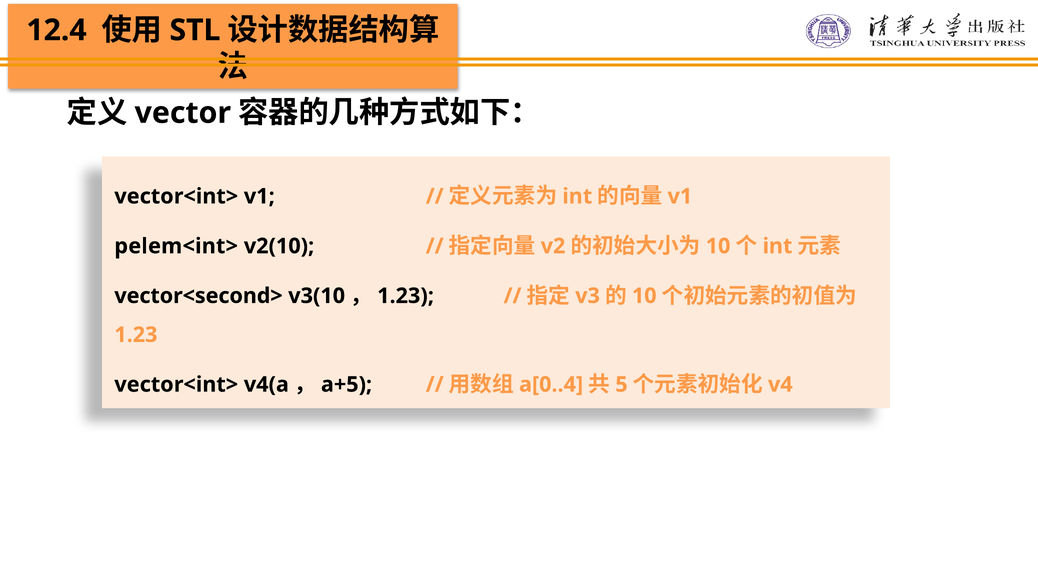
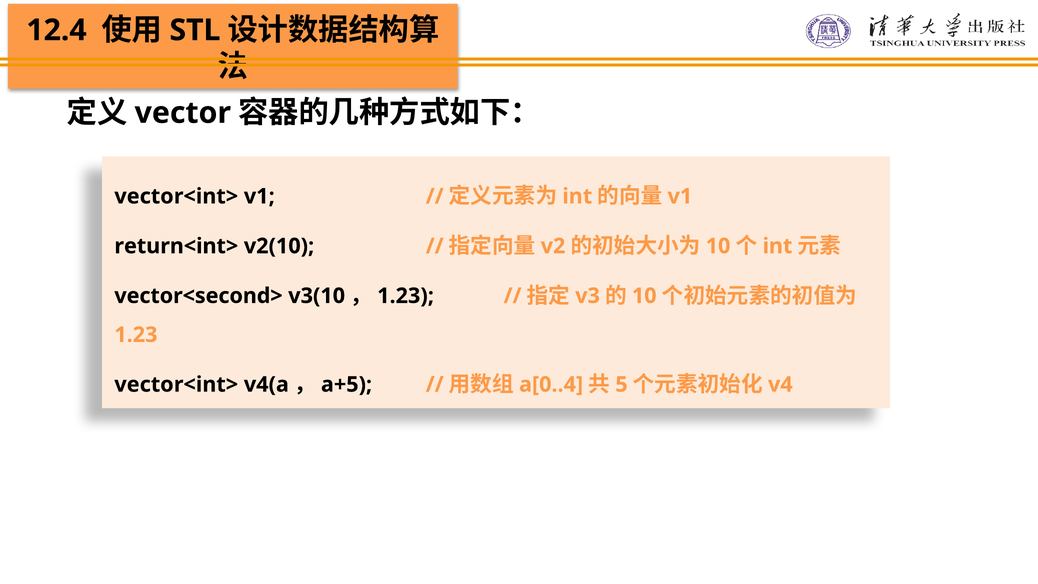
pelem<int>: pelem<int> -> return<int> (176, 246)
